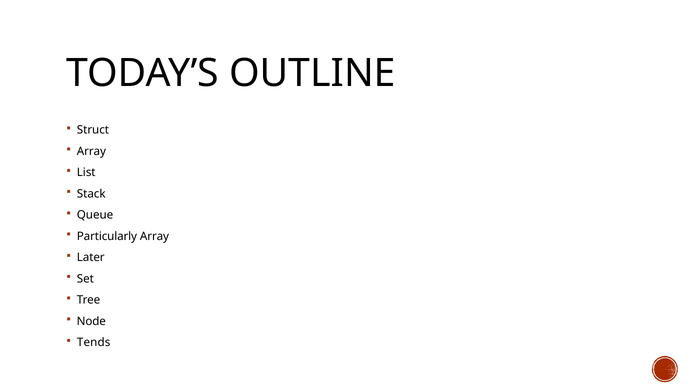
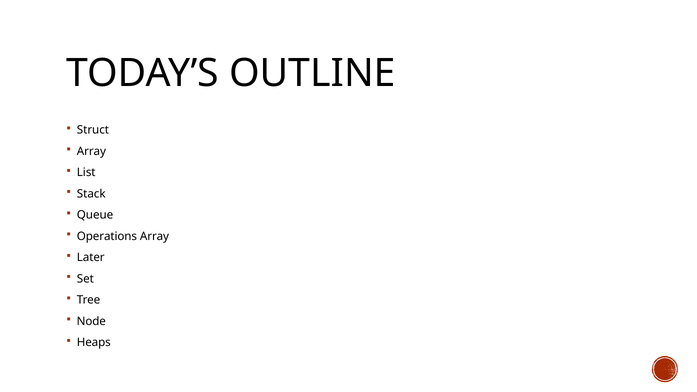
Particularly: Particularly -> Operations (107, 236)
Tends: Tends -> Heaps (94, 342)
